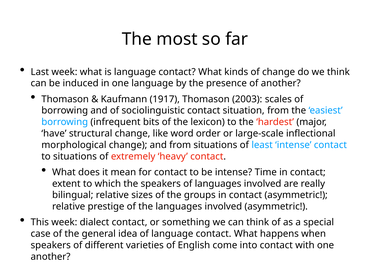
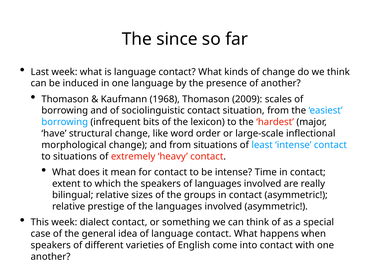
most: most -> since (177, 39)
1917: 1917 -> 1968 (165, 99)
2003: 2003 -> 2009 (247, 99)
